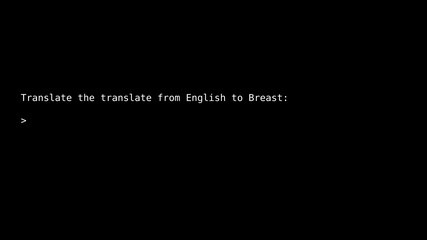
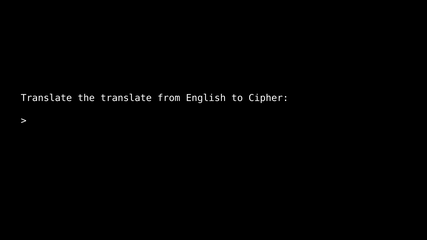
Breast: Breast -> Cipher (269, 98)
